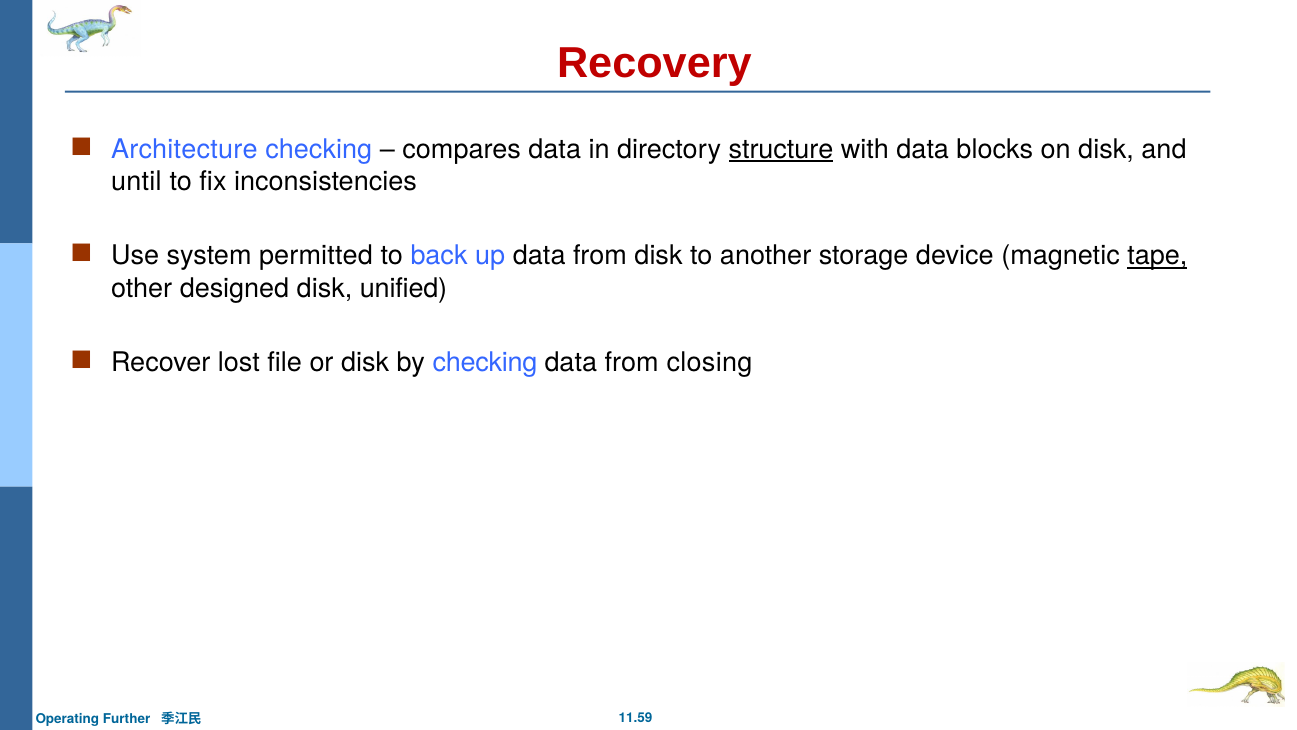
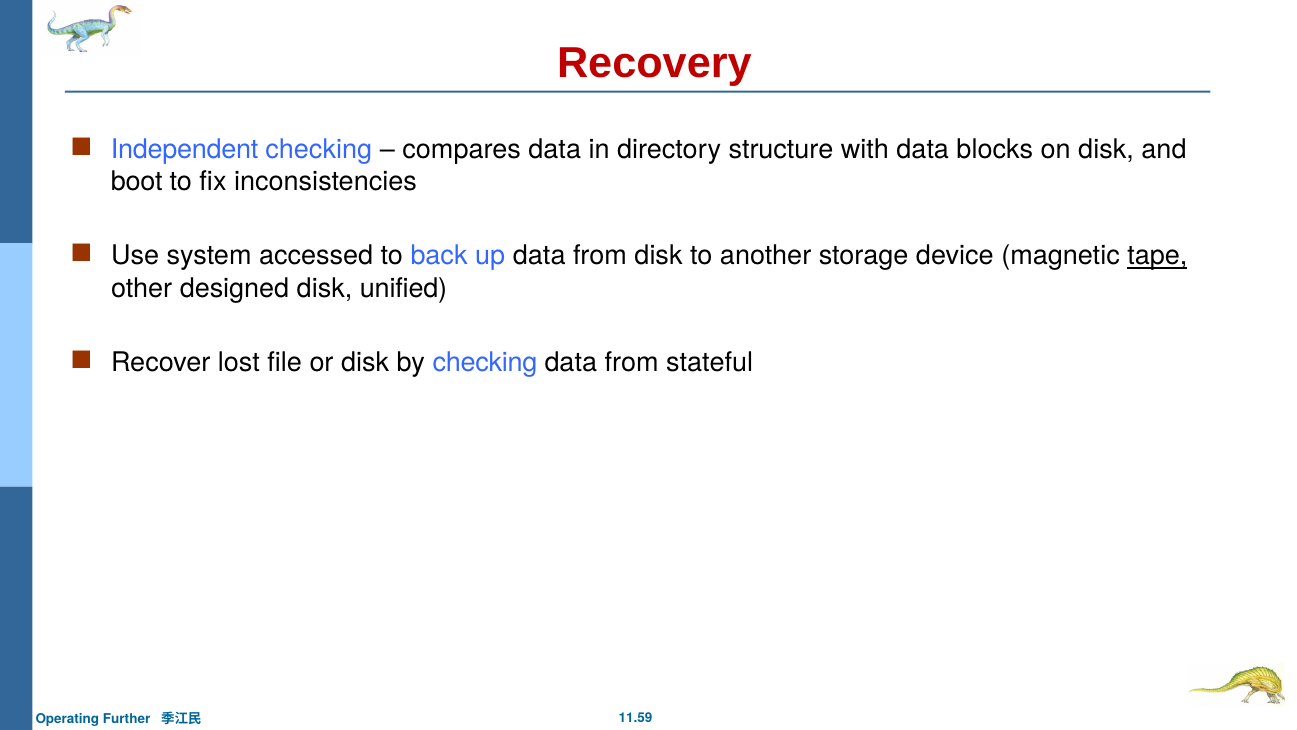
Architecture: Architecture -> Independent (185, 149)
structure underline: present -> none (781, 149)
until: until -> boot (137, 182)
permitted: permitted -> accessed (316, 256)
closing: closing -> stateful (710, 363)
